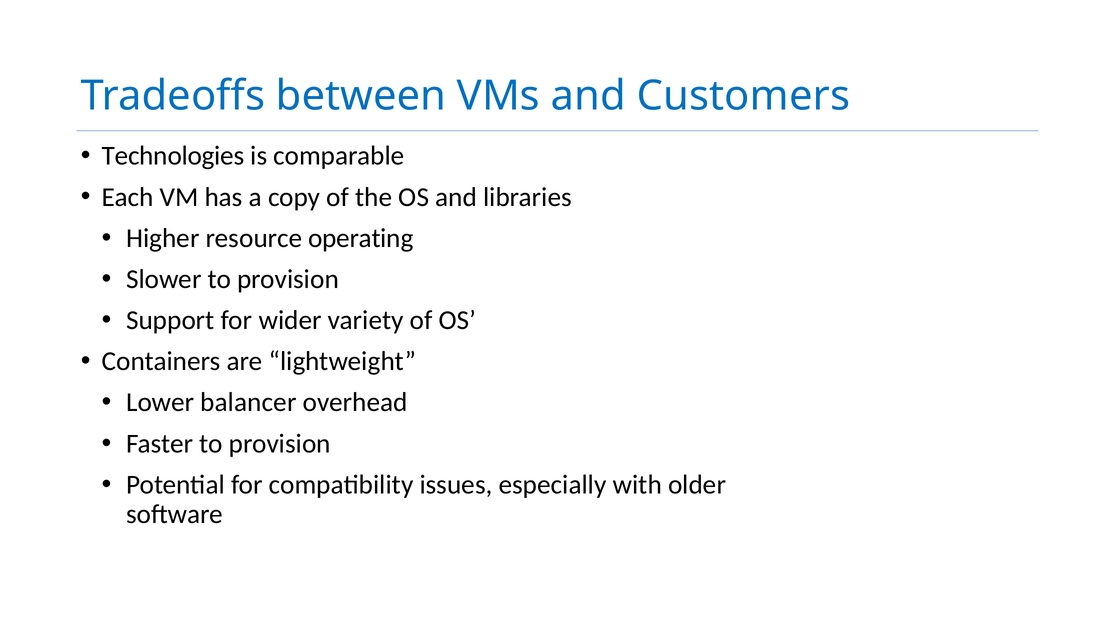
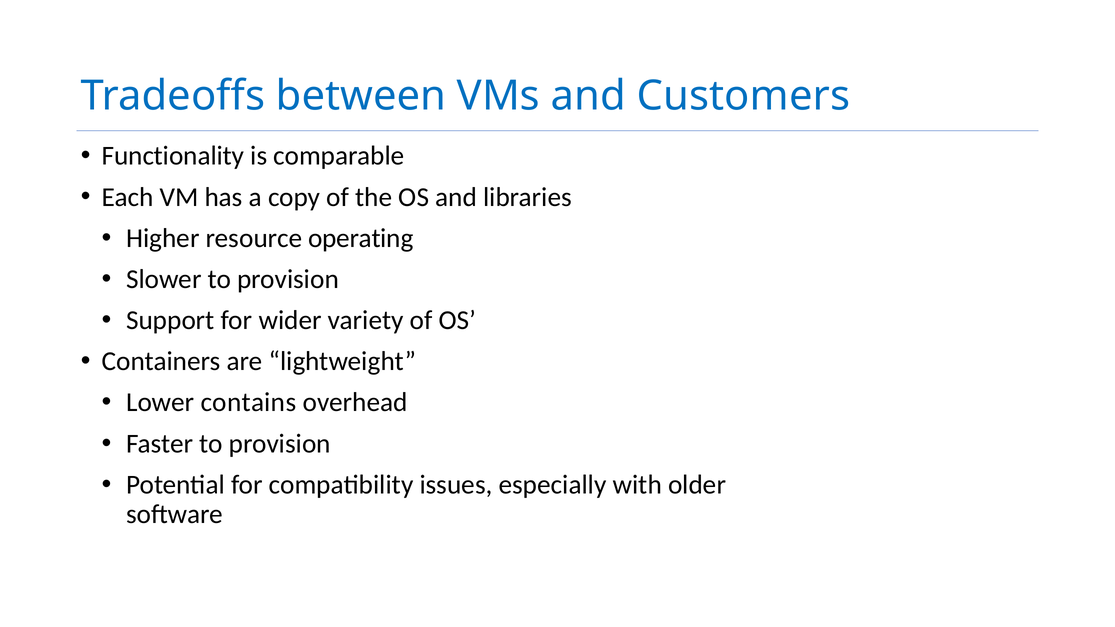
Technologies: Technologies -> Functionality (173, 156)
balancer: balancer -> contains (248, 403)
